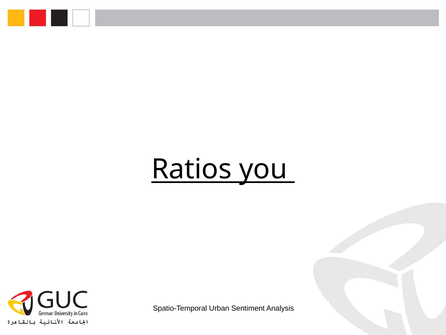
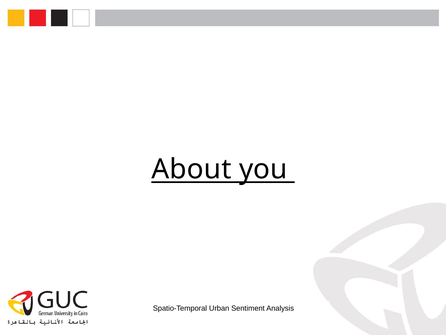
Ratios: Ratios -> About (191, 169)
